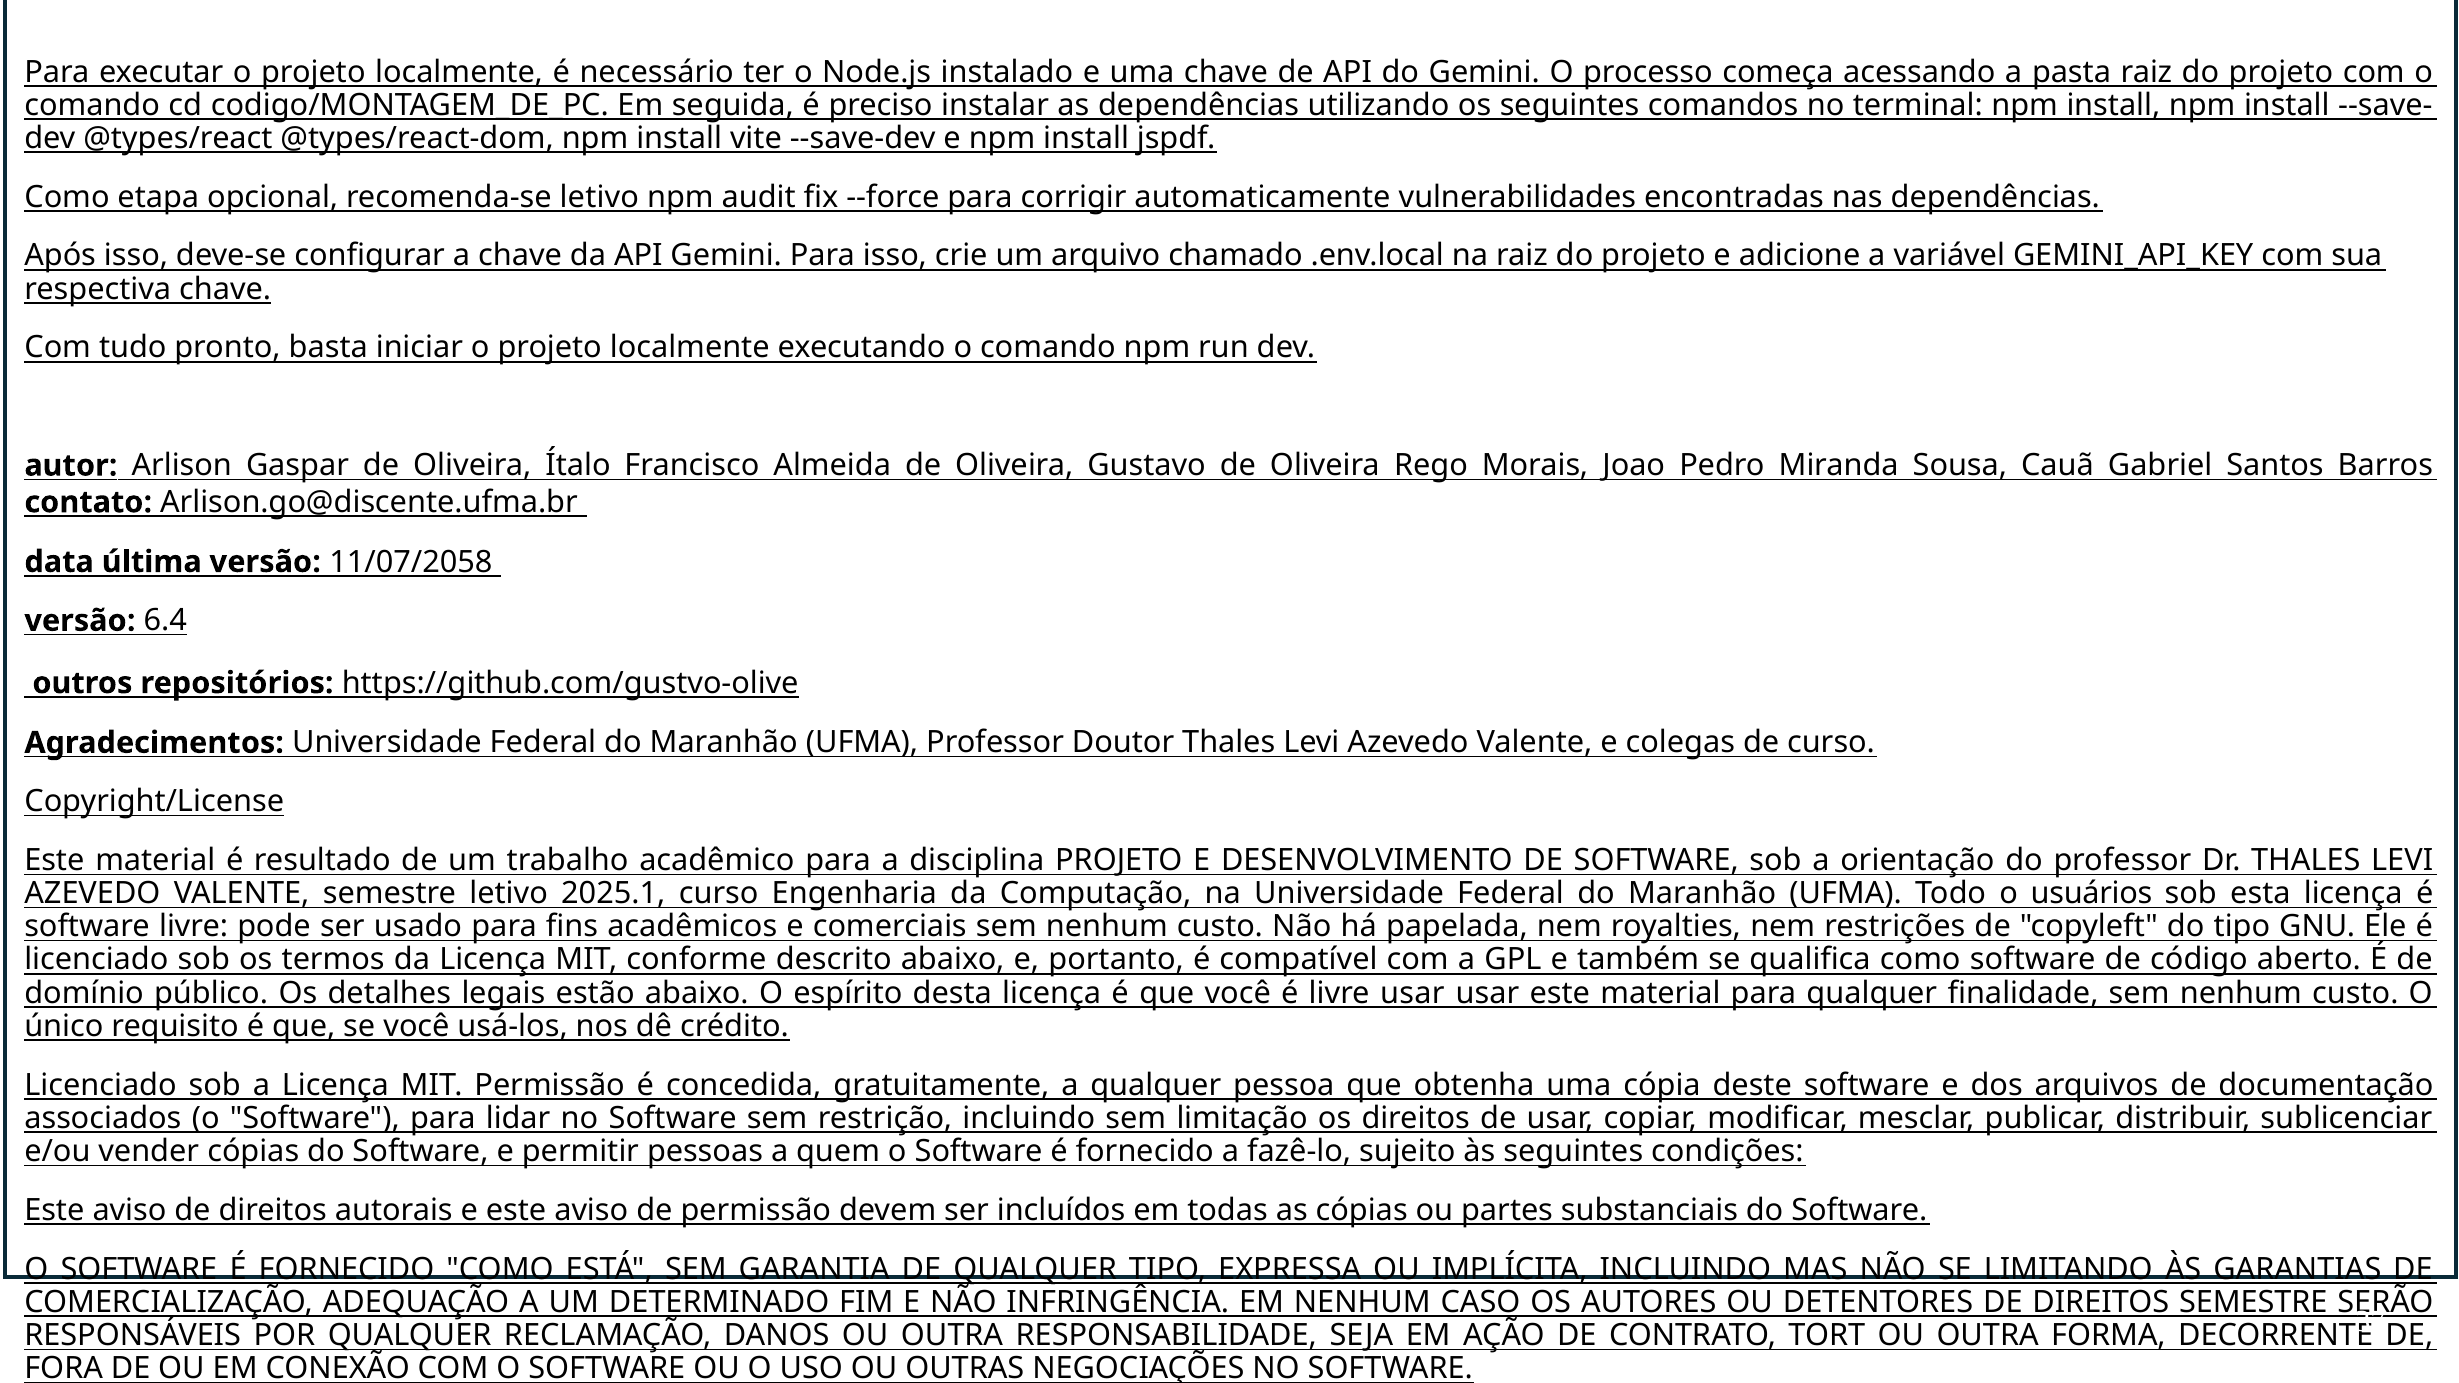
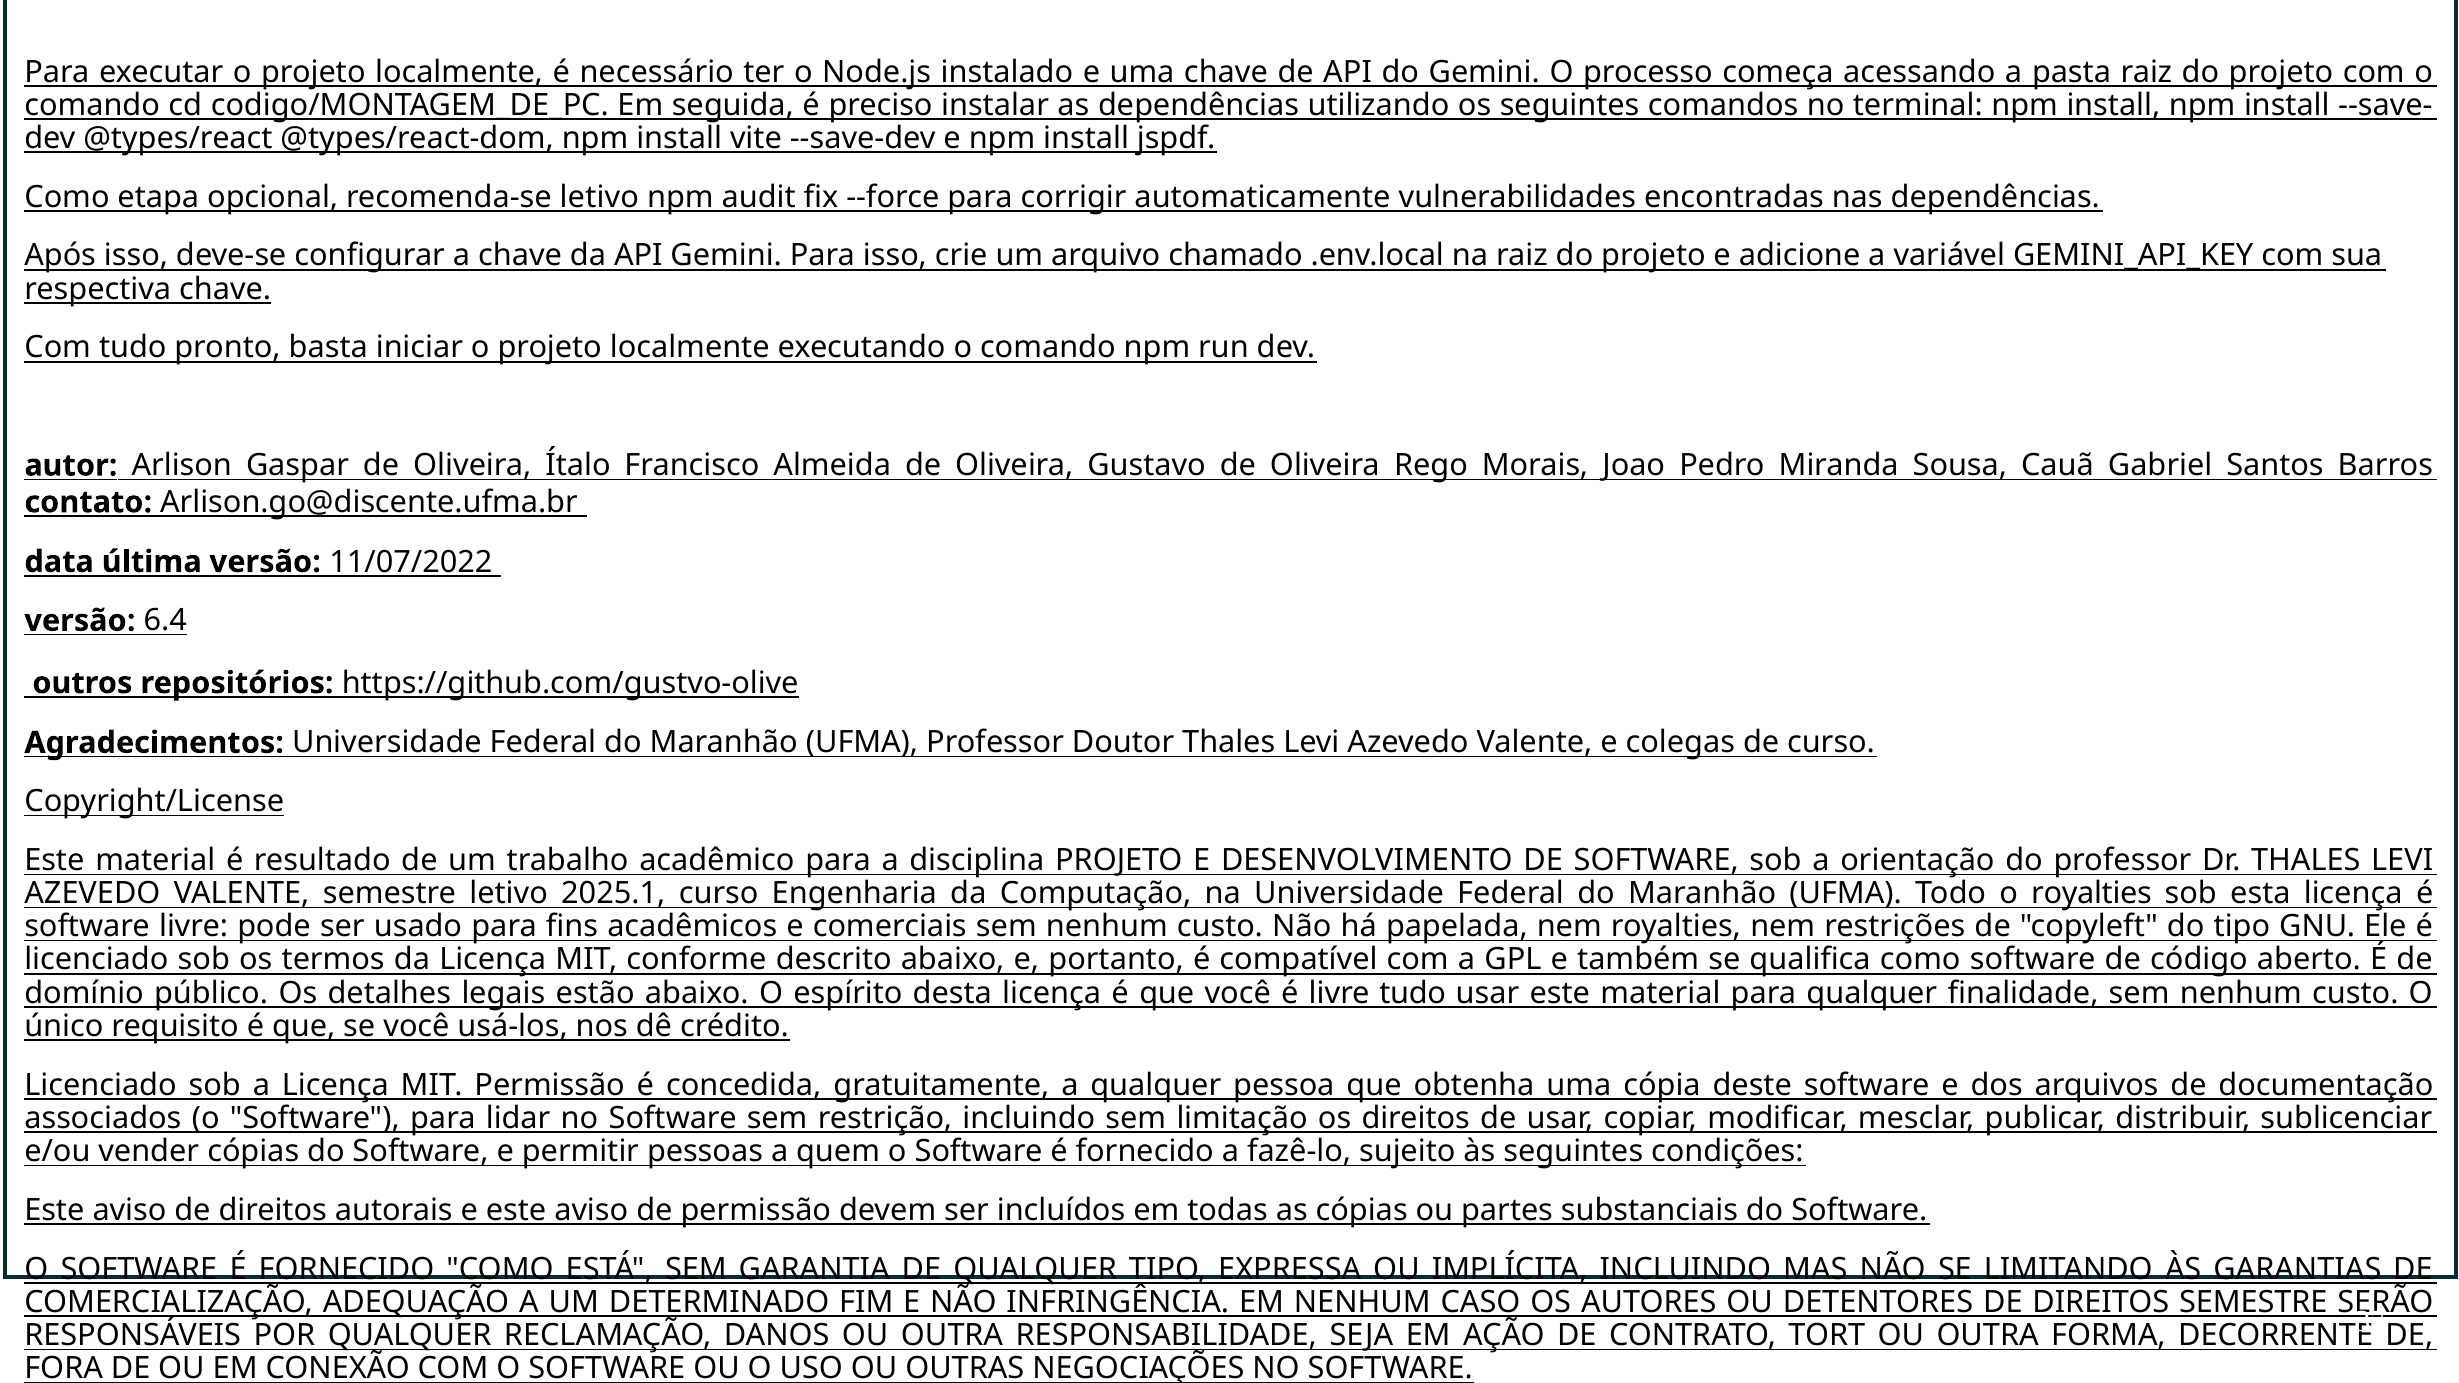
11/07/2058: 11/07/2058 -> 11/07/2022 (411, 562)
o usuários: usuários -> royalties (2092, 894)
livre usar: usar -> tudo (1413, 993)
